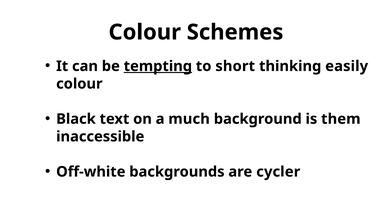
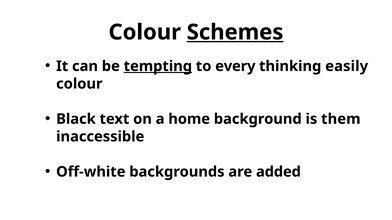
Schemes underline: none -> present (235, 32)
short: short -> every (235, 66)
much: much -> home (189, 119)
cycler: cycler -> added (278, 172)
